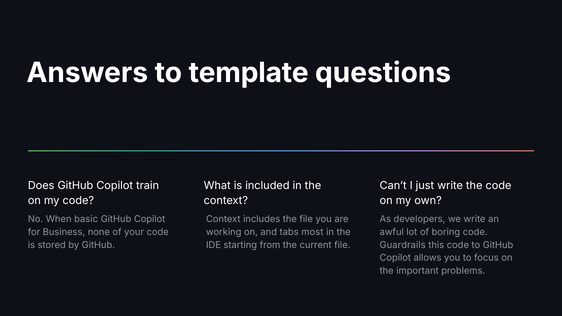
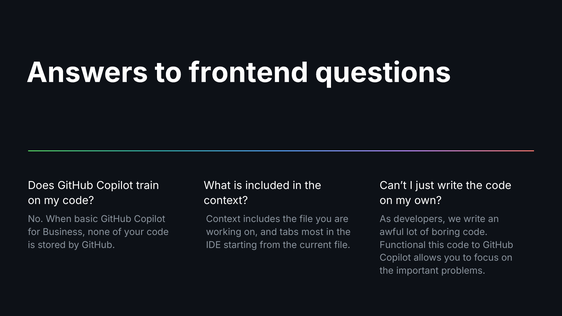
template: template -> frontend (248, 73)
Guardrails: Guardrails -> Functional (403, 245)
